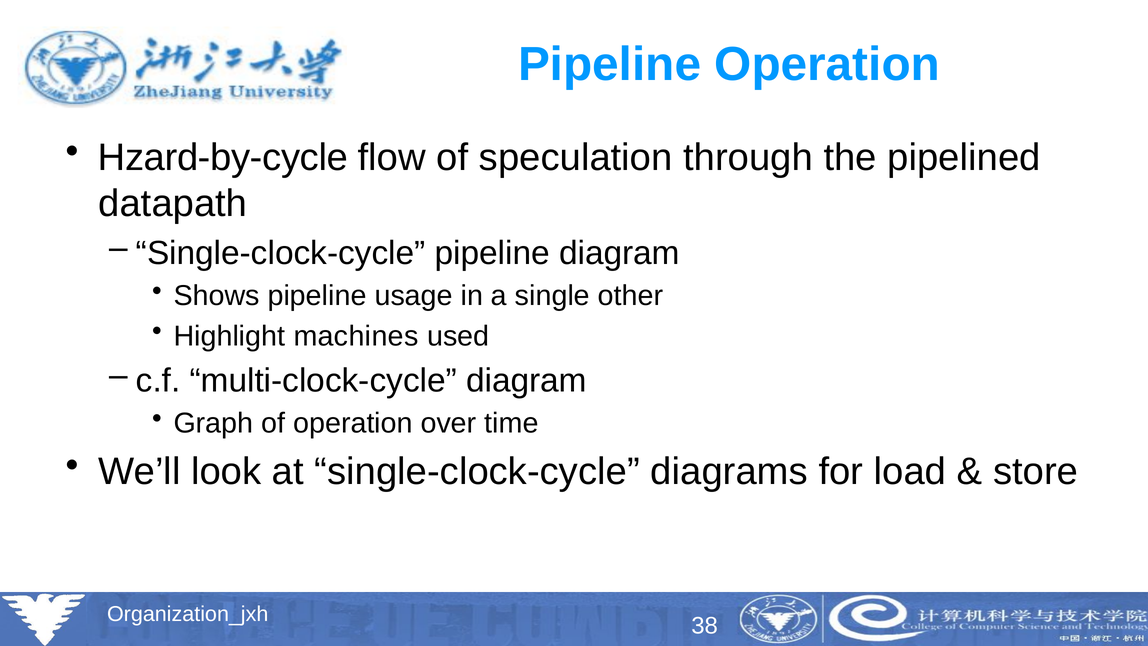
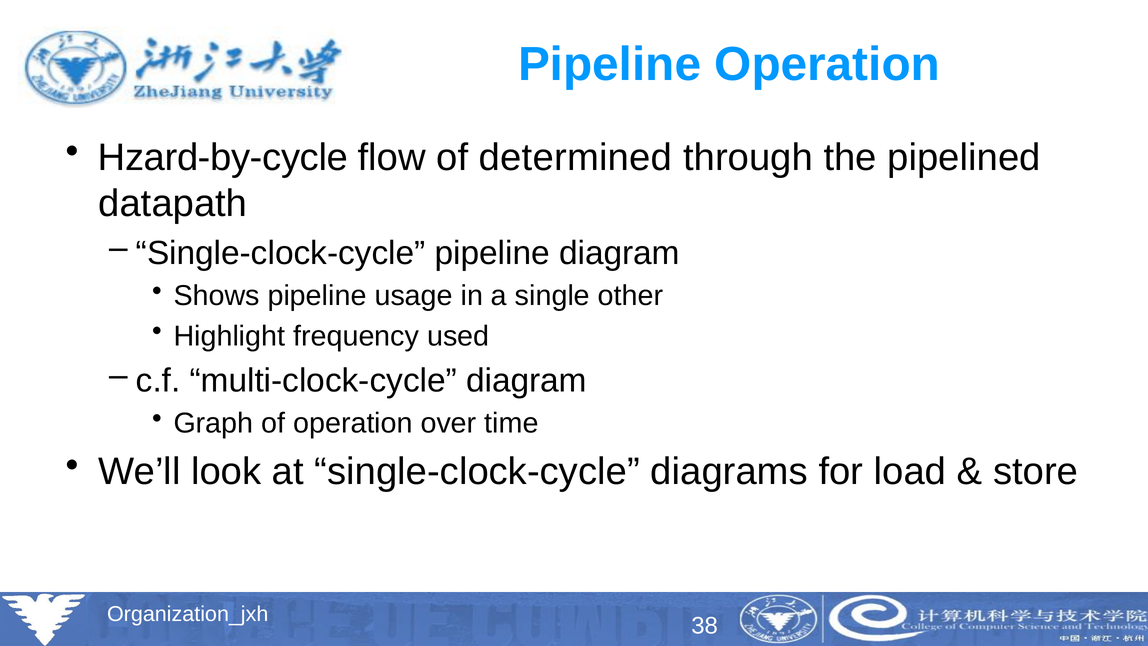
speculation: speculation -> determined (576, 158)
machines: machines -> frequency (356, 336)
